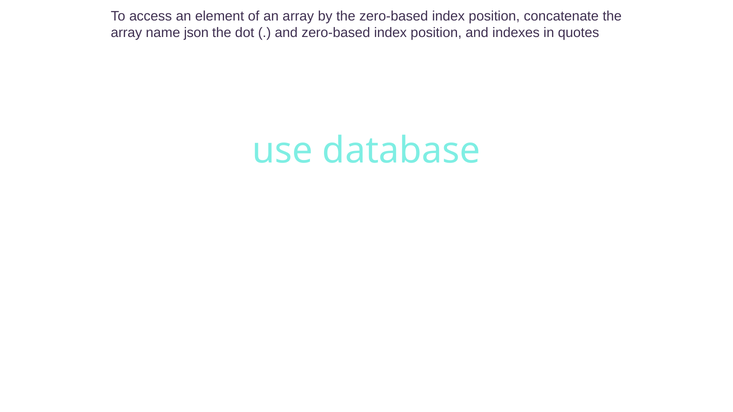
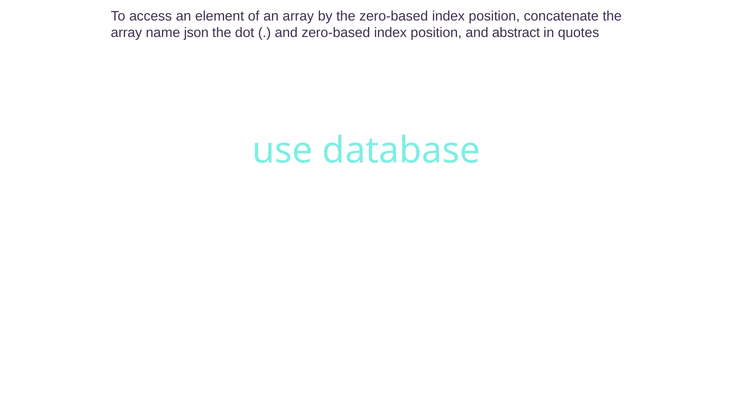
indexes: indexes -> abstract (516, 33)
